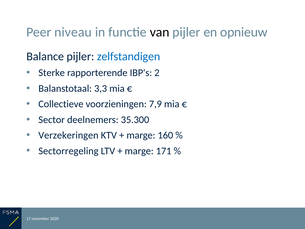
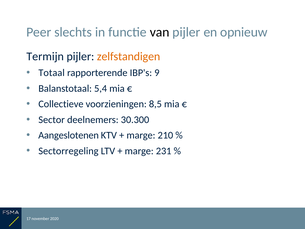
niveau: niveau -> slechts (73, 32)
Balance: Balance -> Termijn (45, 56)
zelfstandigen colour: blue -> orange (129, 56)
Sterke: Sterke -> Totaal (52, 73)
2: 2 -> 9 (157, 73)
3,3: 3,3 -> 5,4 (101, 88)
7,9: 7,9 -> 8,5 (155, 104)
35.300: 35.300 -> 30.300 (135, 120)
Verzekeringen: Verzekeringen -> Aangeslotenen (69, 135)
160: 160 -> 210 (165, 135)
171: 171 -> 231 (164, 151)
